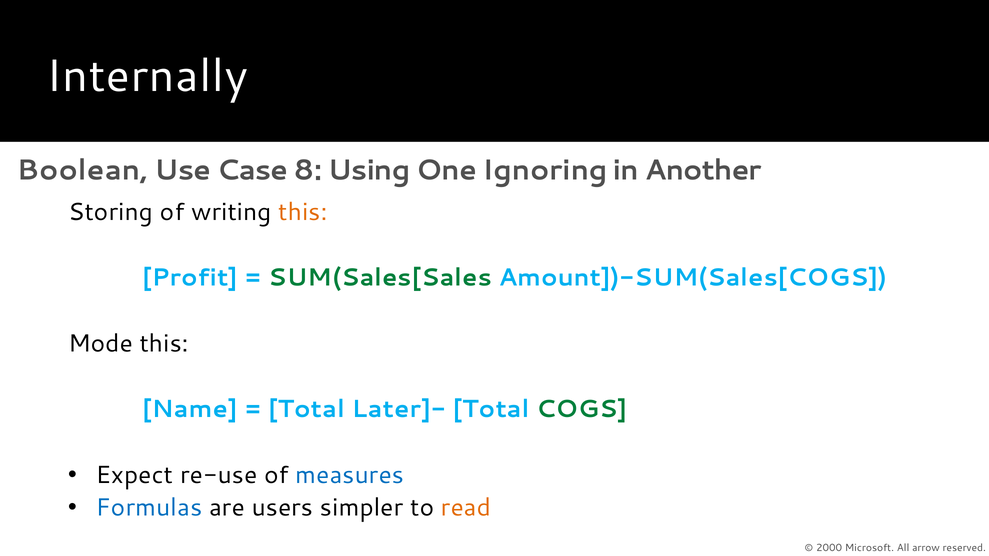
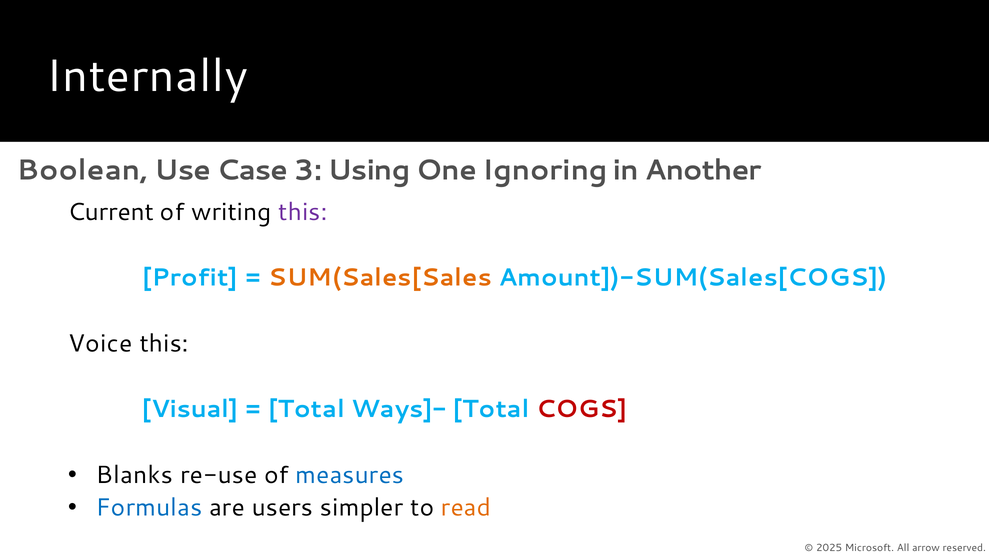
8: 8 -> 3 (308, 171)
Storing: Storing -> Current (111, 212)
this colour: orange -> purple (303, 212)
SUM(Sales[Sales colour: green -> orange (380, 278)
Mode: Mode -> Voice (100, 344)
Name: Name -> Visual (190, 409)
Later]-: Later]- -> Ways]- (399, 409)
COGS colour: green -> red (582, 409)
Expect: Expect -> Blanks (135, 475)
2000: 2000 -> 2025 (829, 548)
